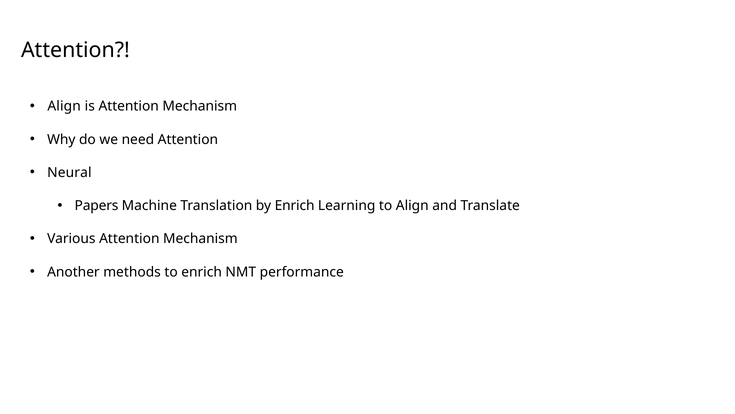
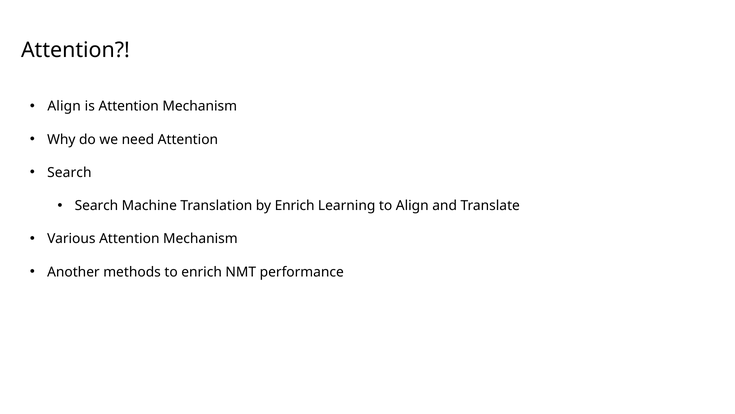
Neural: Neural -> Search (69, 172)
Papers: Papers -> Search (96, 206)
